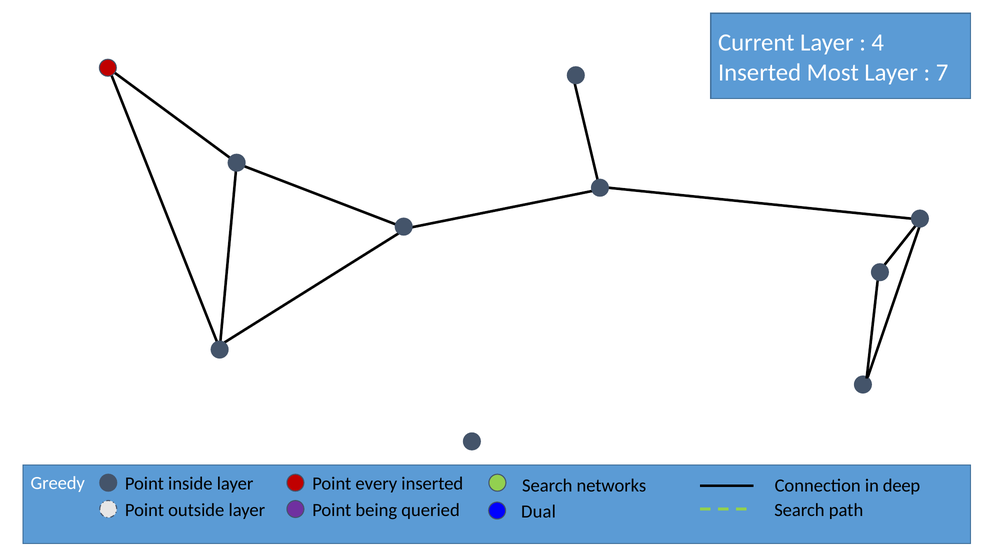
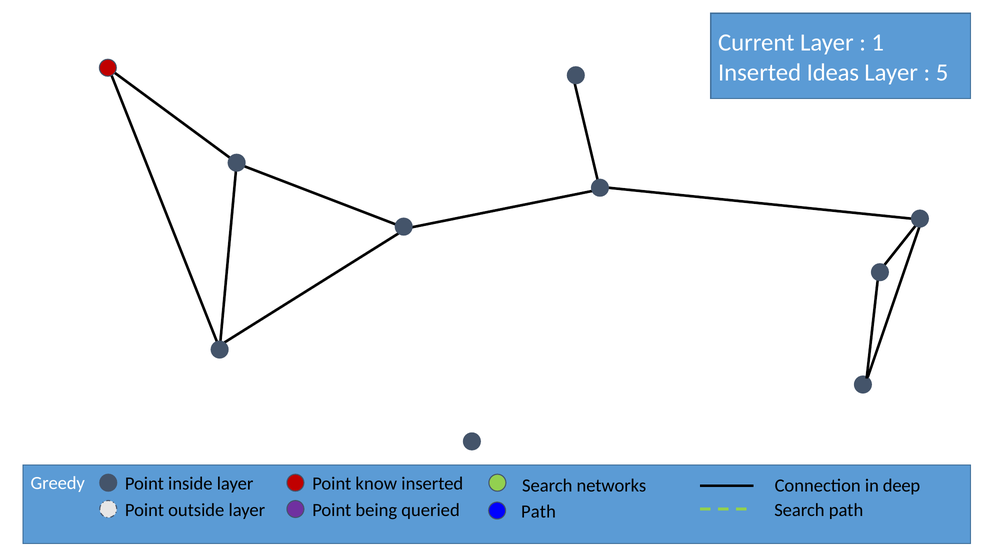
4: 4 -> 1 (878, 43)
Most: Most -> Ideas (833, 72)
7: 7 -> 5 (942, 72)
every: every -> know (376, 484)
Dual: Dual -> Path (538, 512)
